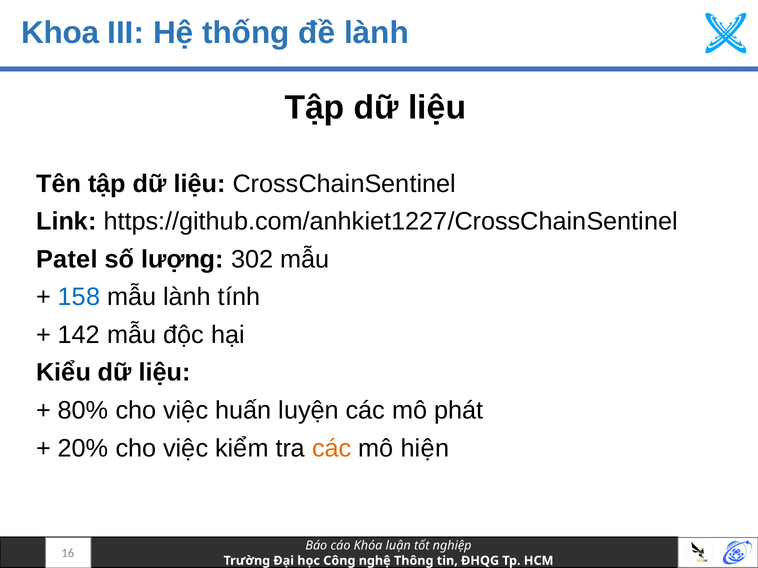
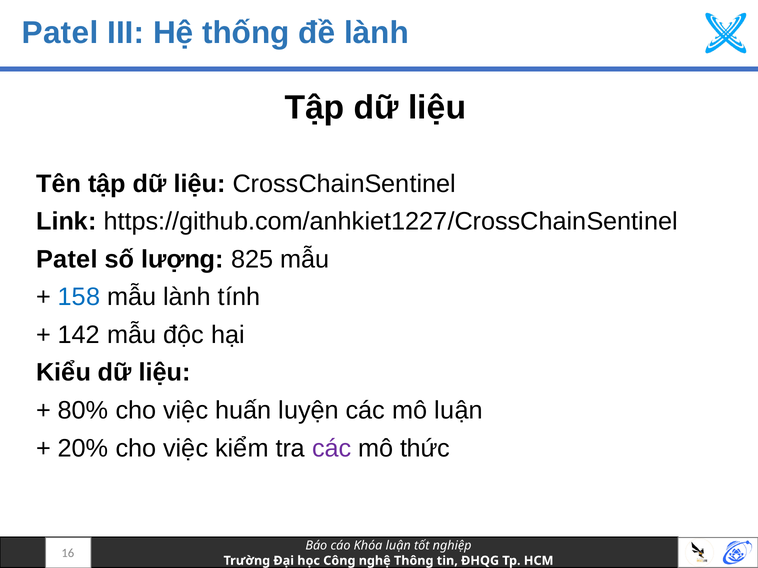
Khoa: Khoa -> Patel (60, 33)
302: 302 -> 825 (252, 260)
mô phát: phát -> luận (459, 411)
các colour: orange -> purple (332, 449)
hiện: hiện -> thức (425, 449)
